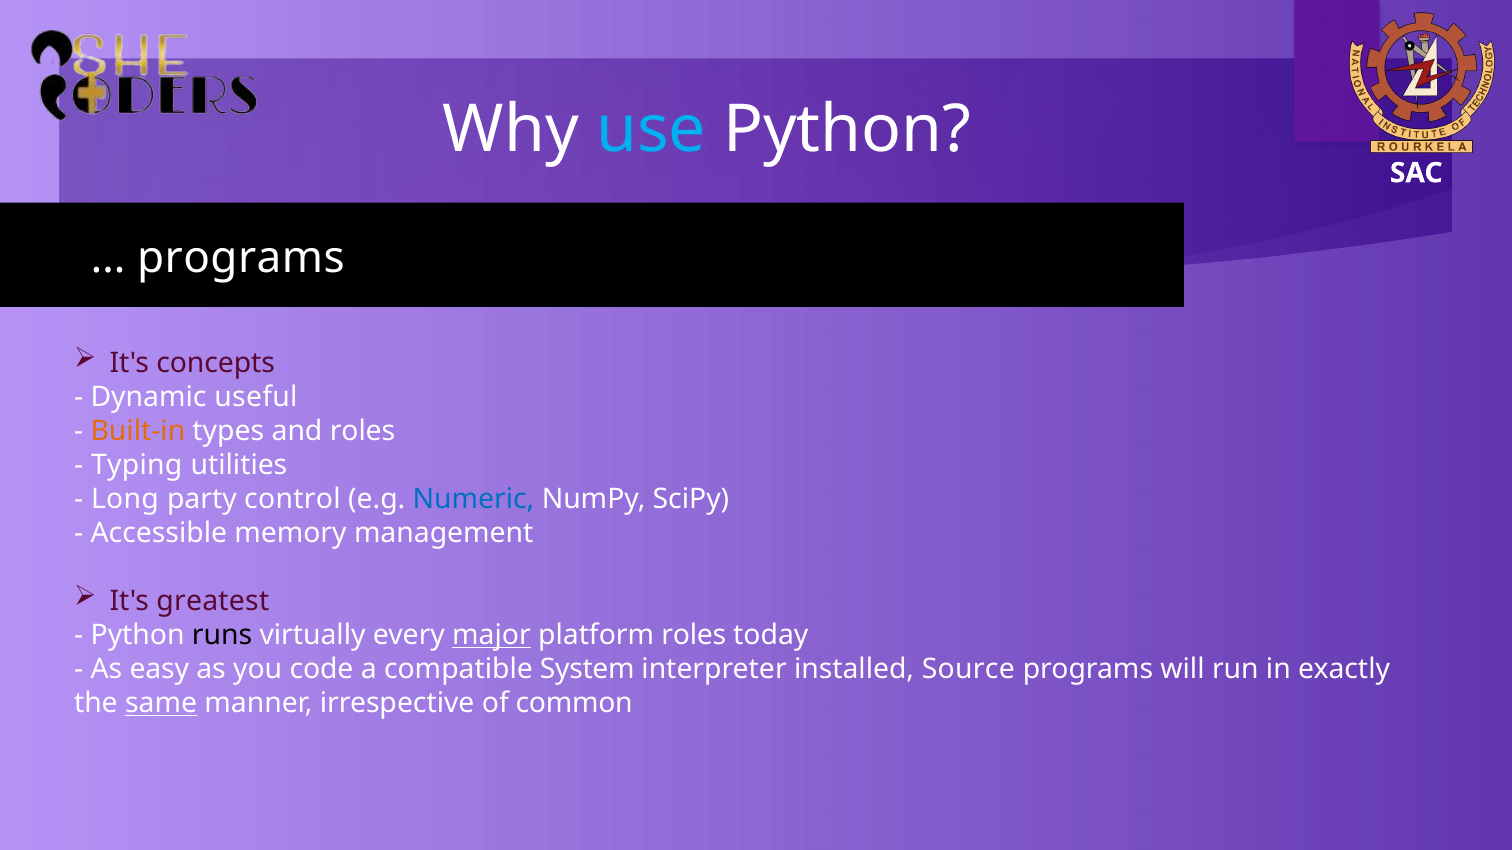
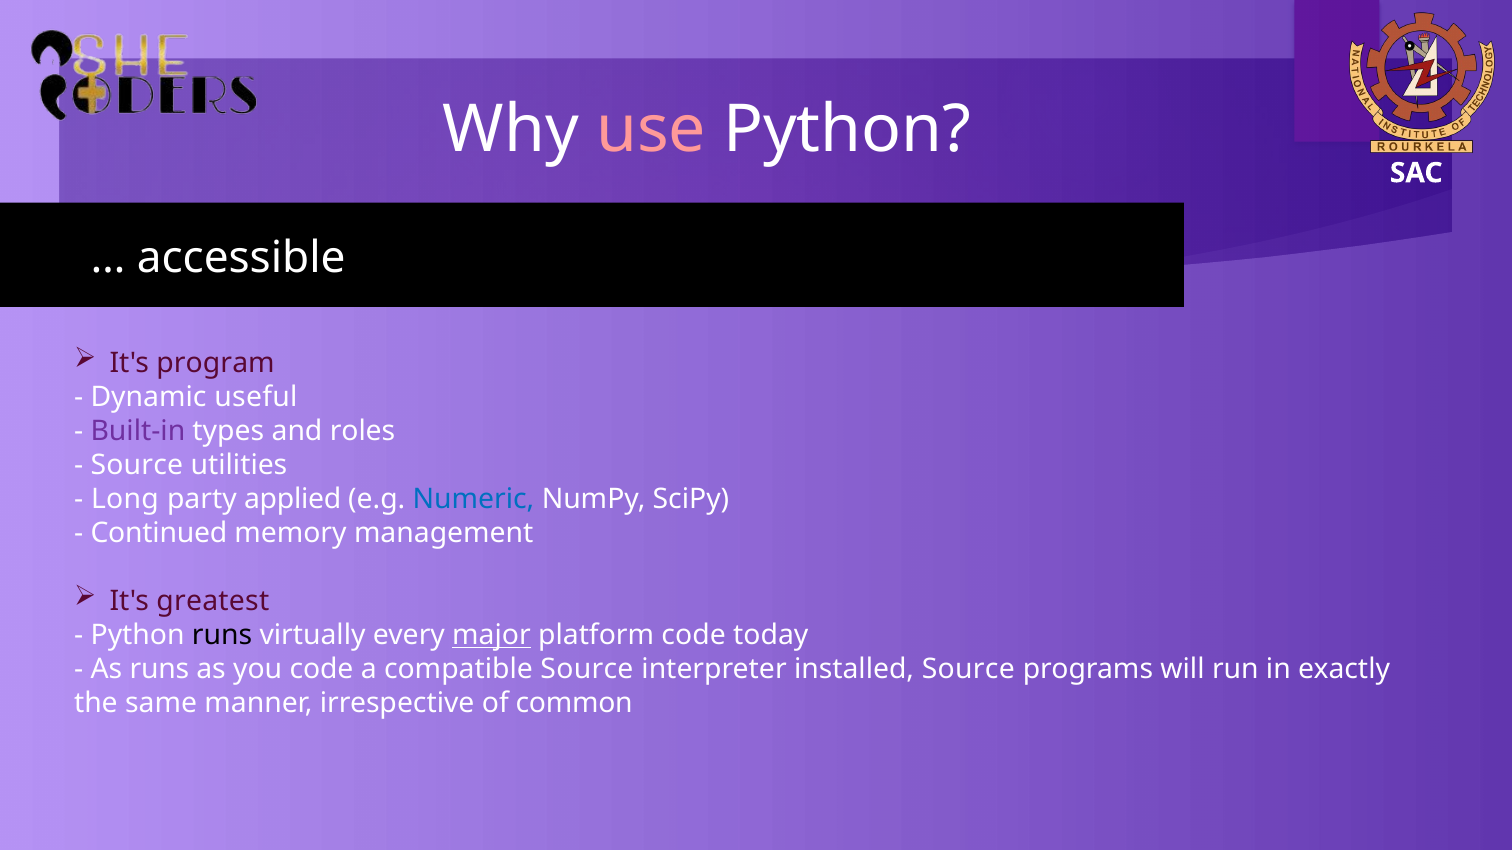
use colour: light blue -> pink (651, 130)
programs: programs -> accessible (241, 258)
concepts: concepts -> program (216, 363)
Built-in colour: orange -> purple (138, 431)
Typing: Typing -> Source (137, 465)
control: control -> applied (293, 499)
Accessible: Accessible -> Continued (159, 533)
platform roles: roles -> code (694, 636)
As easy: easy -> runs (159, 670)
compatible System: System -> Source (587, 670)
same underline: present -> none (161, 704)
